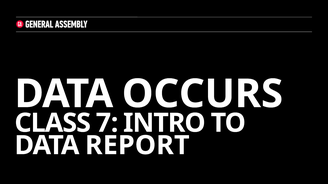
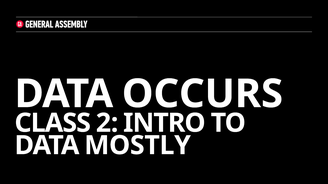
7: 7 -> 2 (107, 123)
REPORT: REPORT -> MOSTLY (138, 146)
